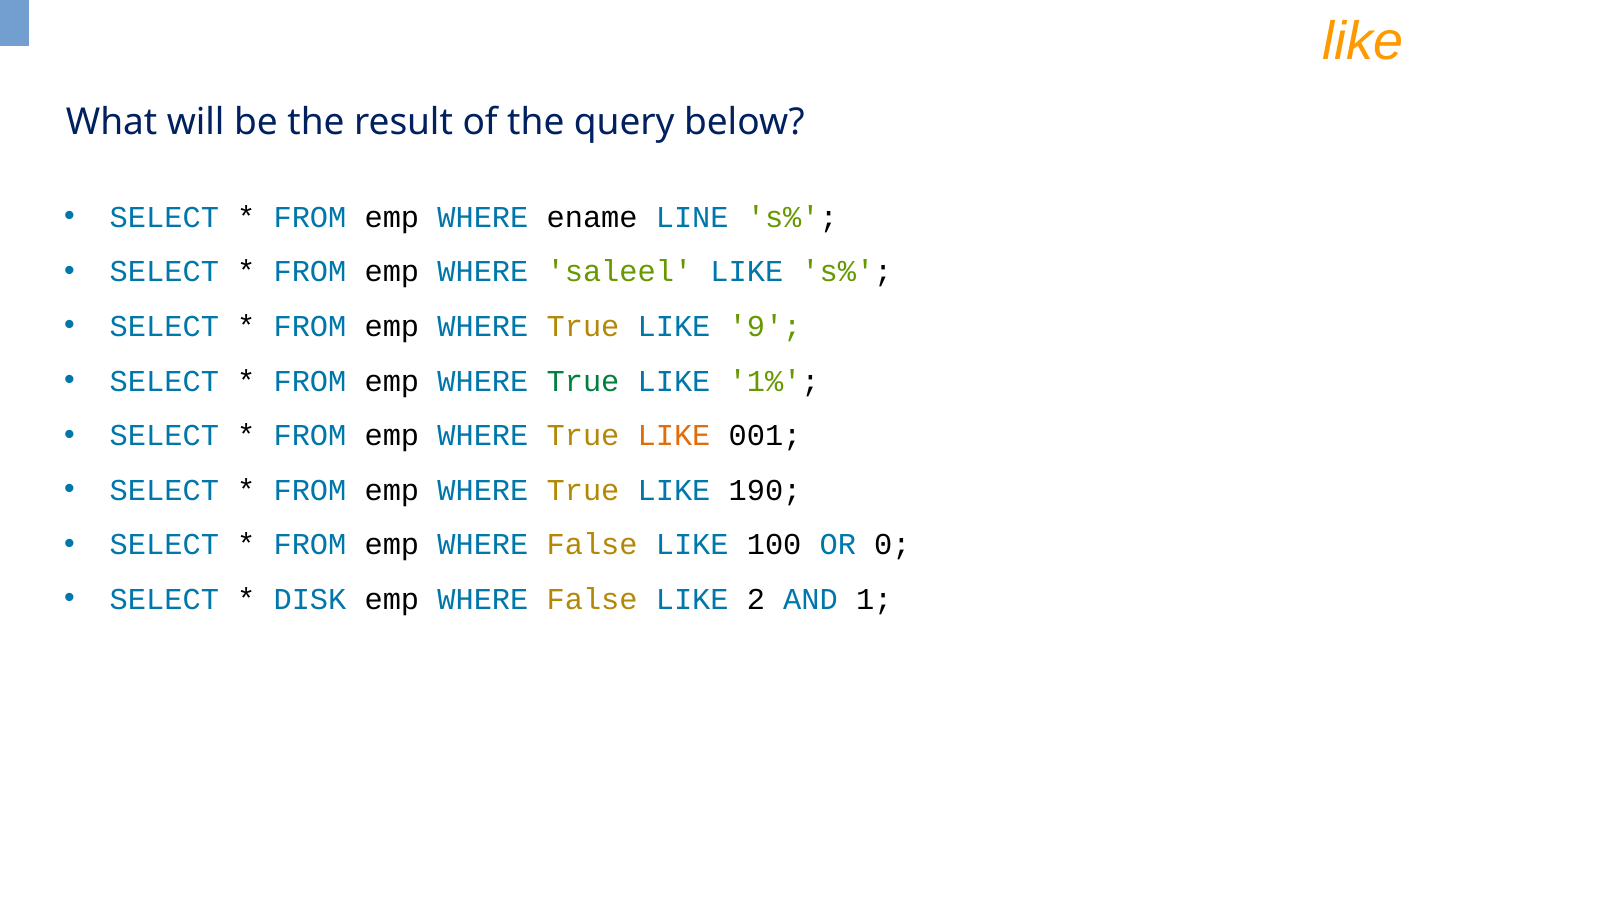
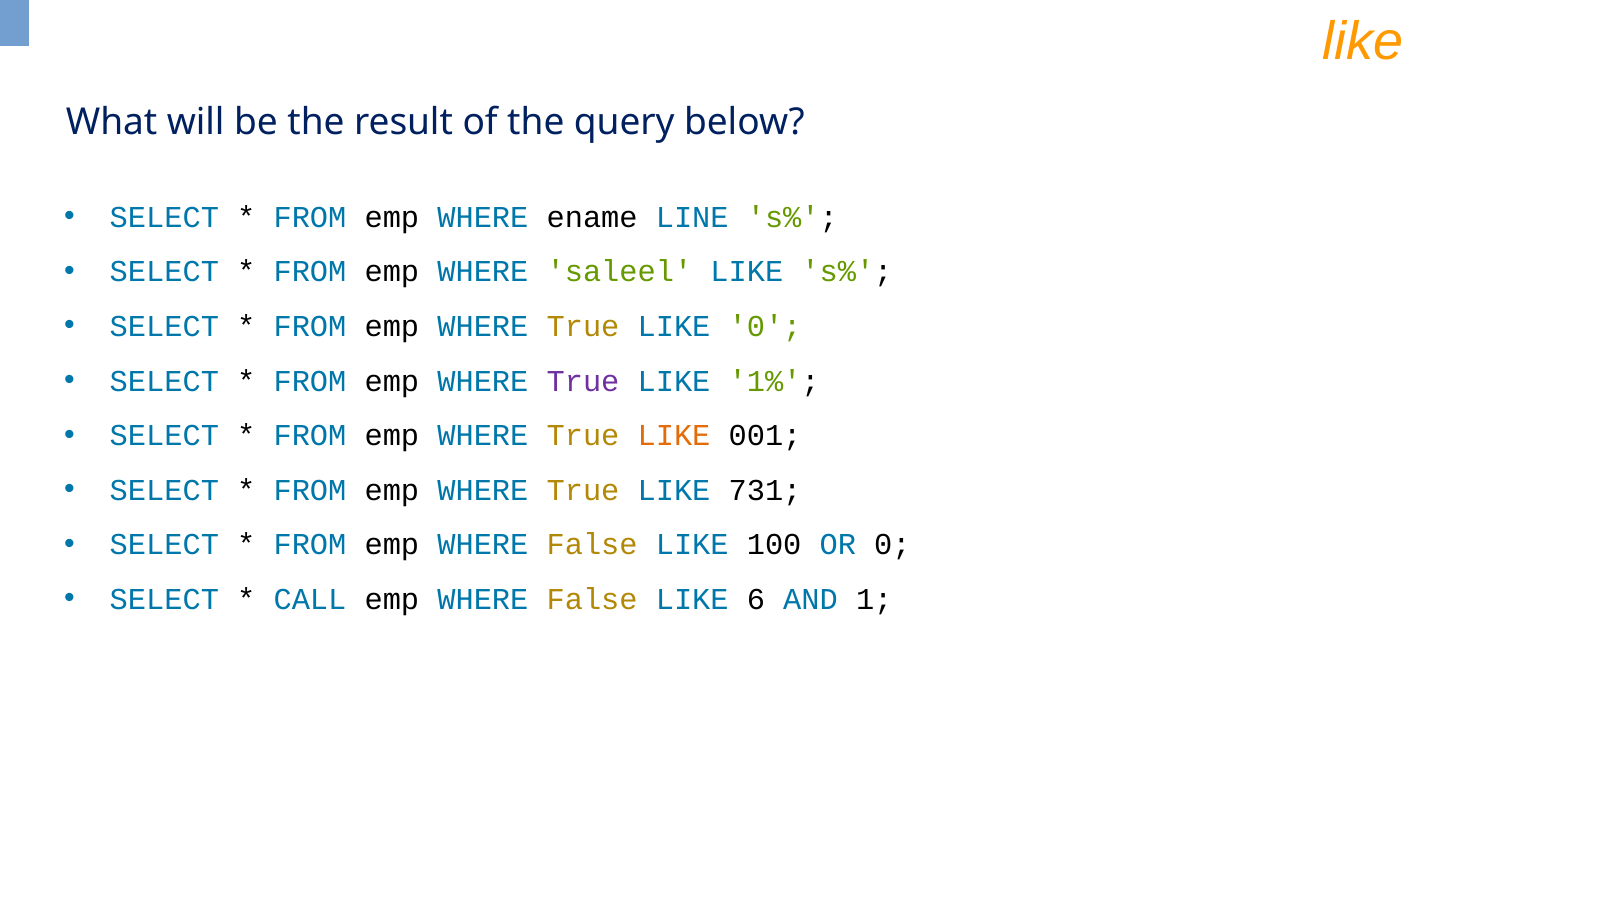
LIKE 9: 9 -> 0 (765, 327)
True colour: green -> purple (583, 381)
190: 190 -> 731 (765, 490)
DISK: DISK -> CALL (310, 600)
2: 2 -> 6 (756, 600)
